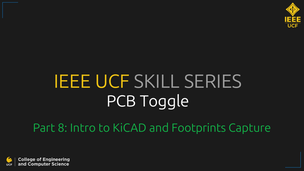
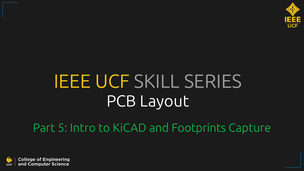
Toggle: Toggle -> Layout (165, 101)
8: 8 -> 5 (62, 128)
